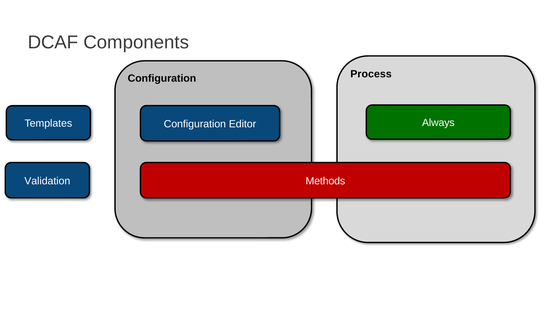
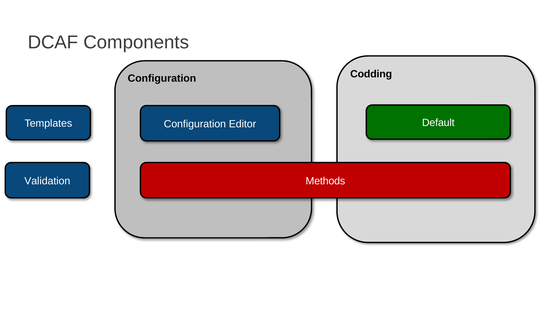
Process: Process -> Codding (371, 74)
Always: Always -> Default (438, 123)
